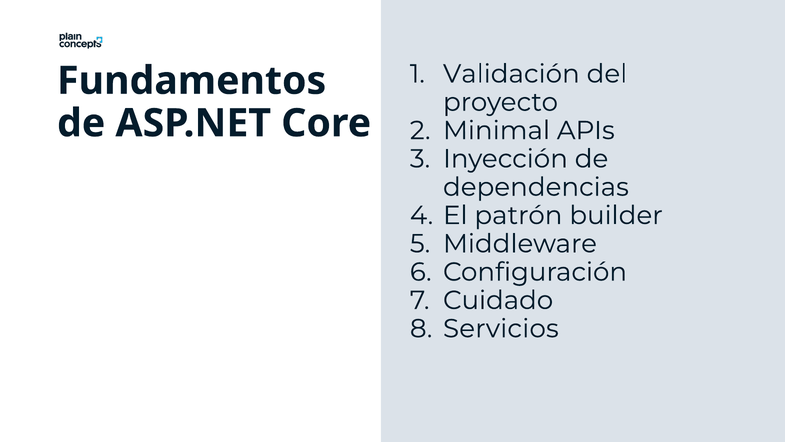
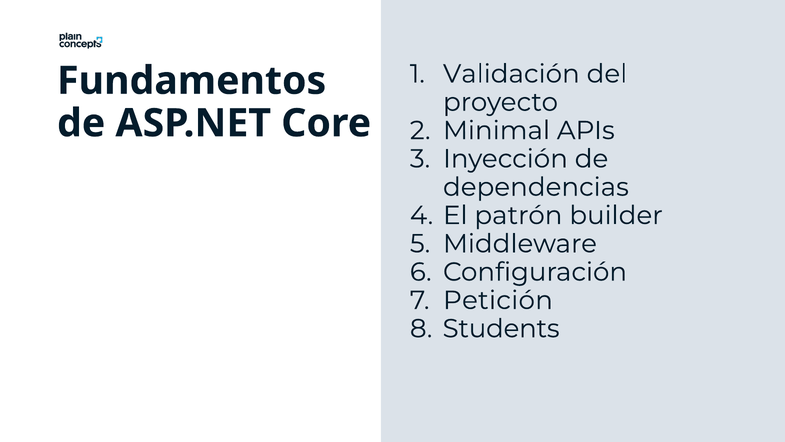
Cuidado: Cuidado -> Petición (498, 300)
Servicios: Servicios -> Students (501, 328)
